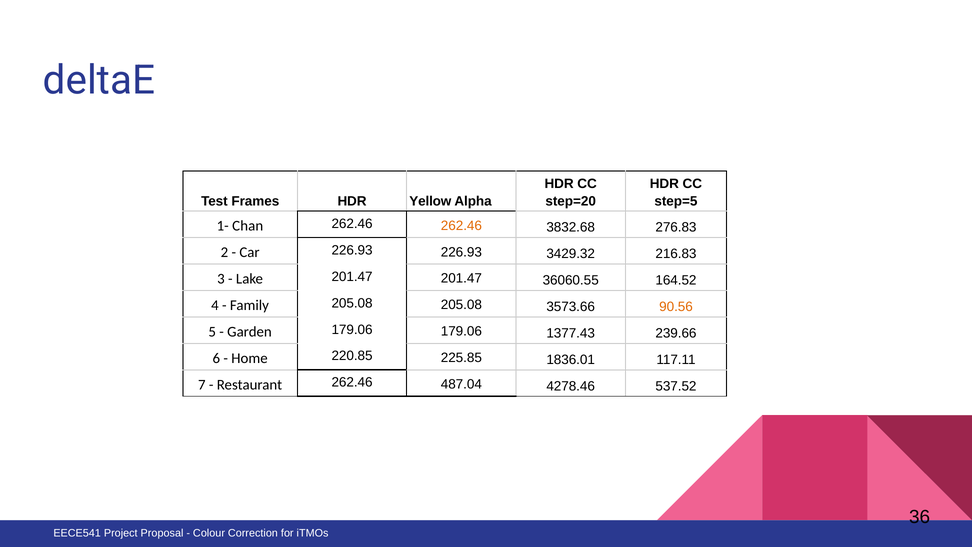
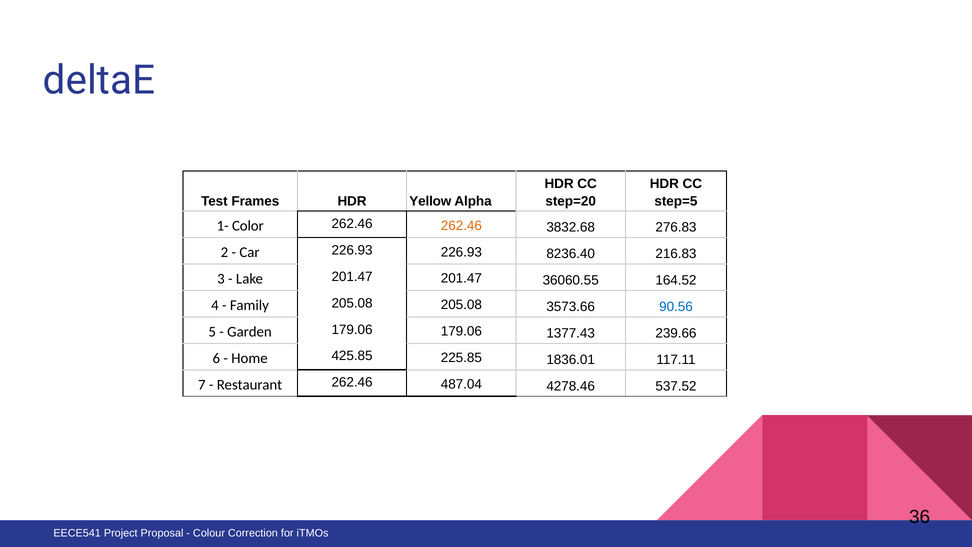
Chan: Chan -> Color (248, 226)
3429.32: 3429.32 -> 8236.40 (571, 254)
90.56 colour: orange -> blue (676, 307)
220.85: 220.85 -> 425.85 (352, 356)
